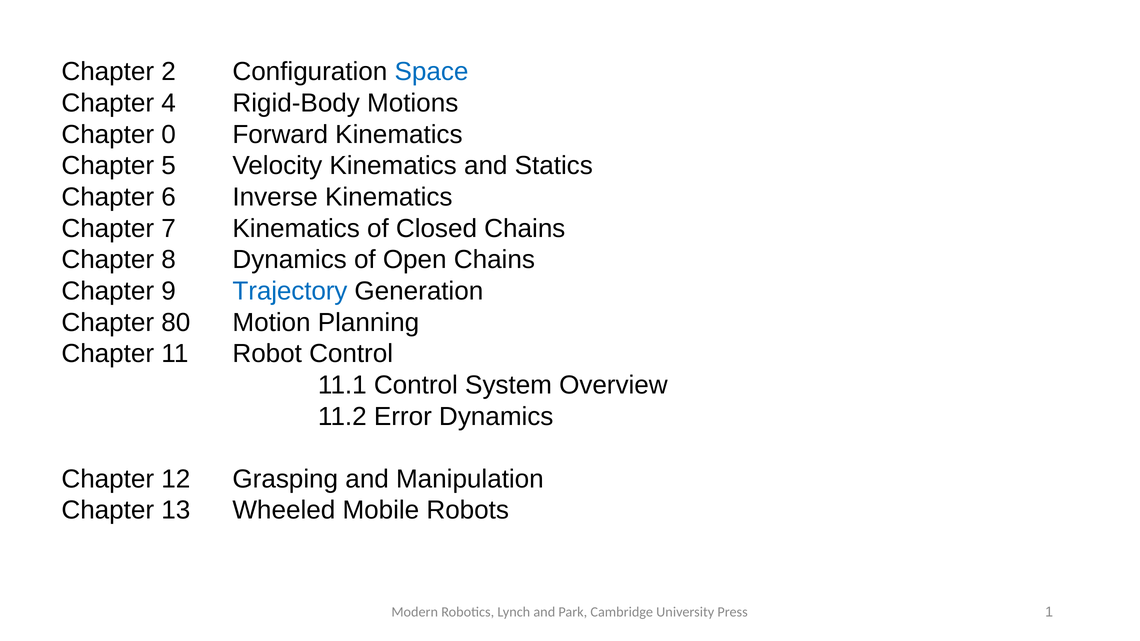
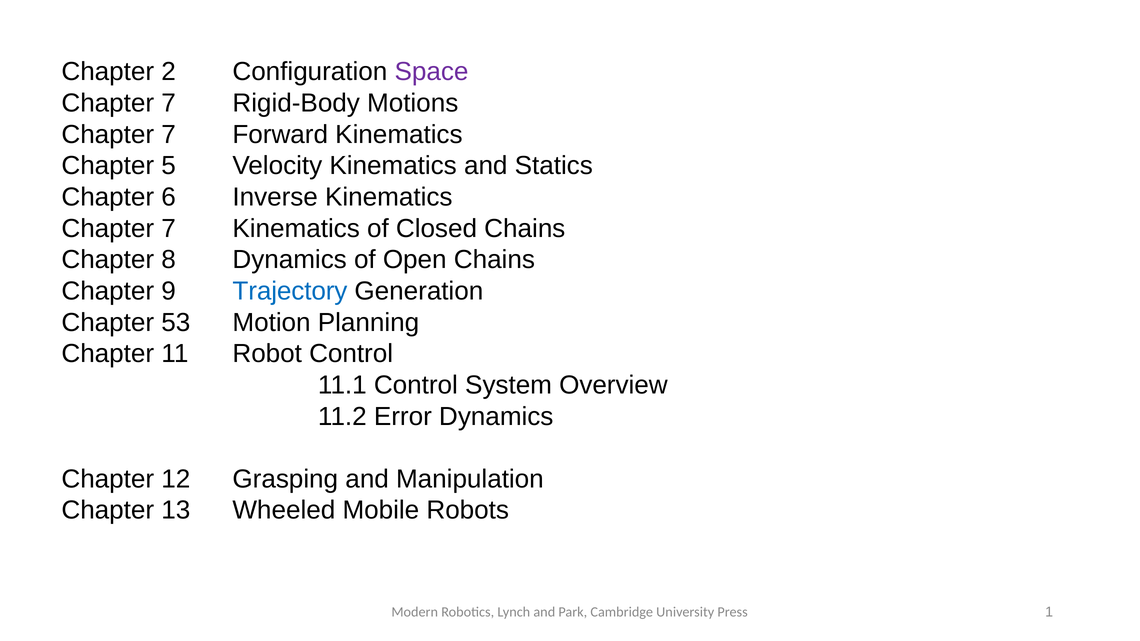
Space colour: blue -> purple (432, 72)
4: 4 -> 7 (169, 103)
0: 0 -> 7 (169, 135)
80: 80 -> 53 (176, 323)
